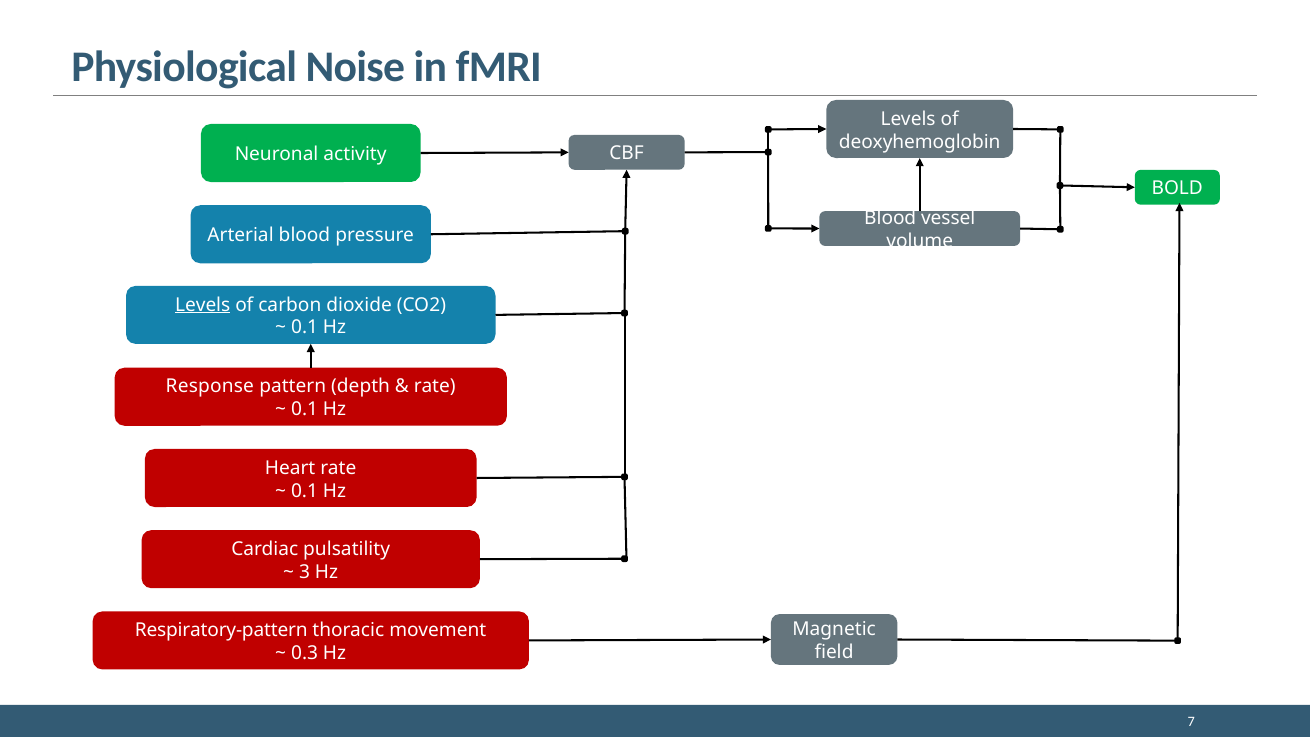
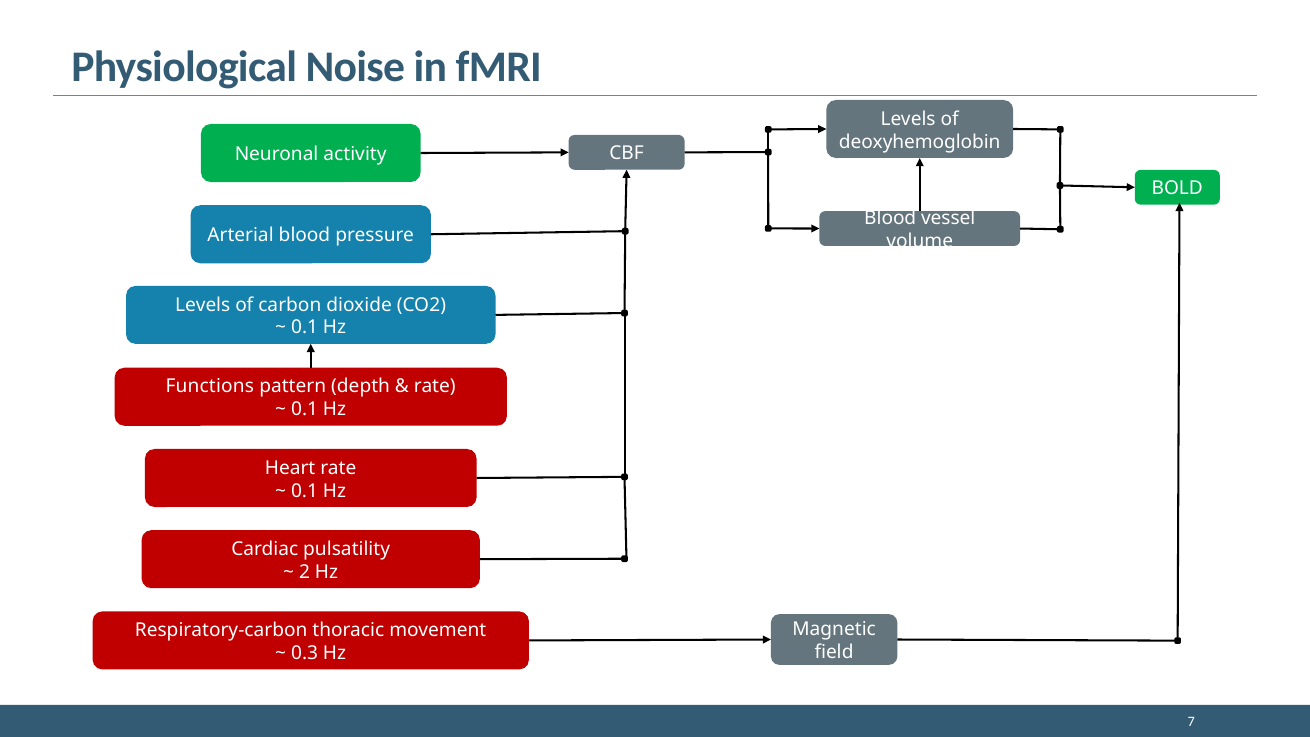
Levels underline: present -> none (203, 305)
Response: Response -> Functions (210, 386)
3: 3 -> 2 (305, 572)
Respiratory-pattern: Respiratory-pattern -> Respiratory-carbon (221, 630)
